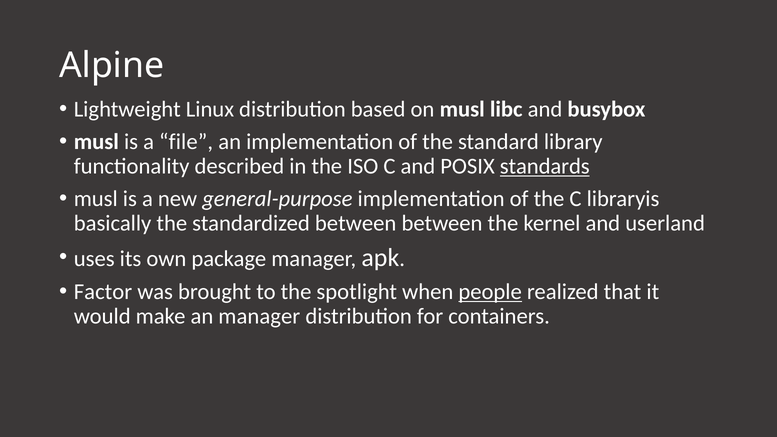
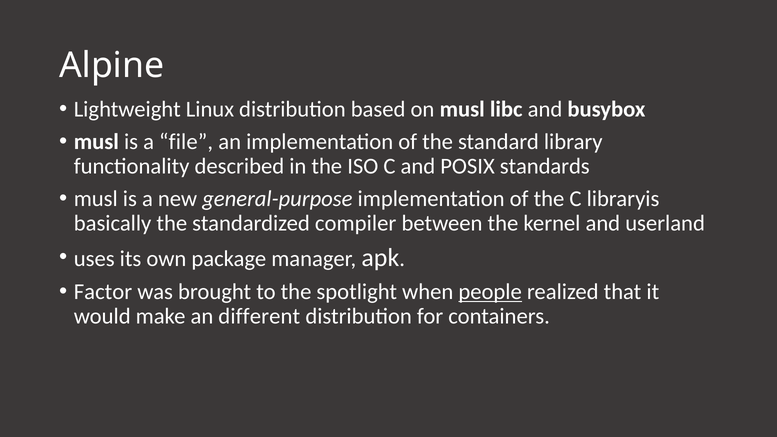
standards underline: present -> none (545, 166)
standardized between: between -> compiler (356, 223)
an manager: manager -> different (259, 316)
